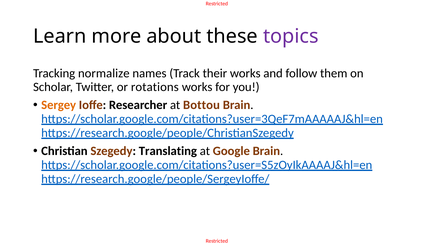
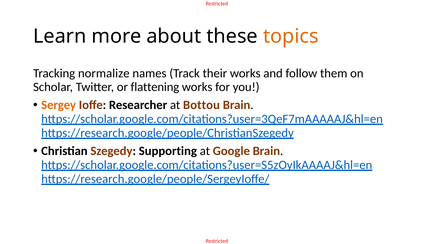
topics colour: purple -> orange (291, 36)
rotations: rotations -> flattening (155, 87)
Translating: Translating -> Supporting (168, 151)
